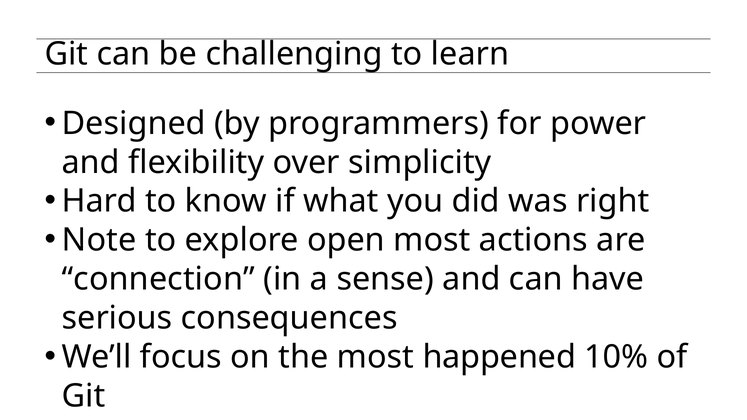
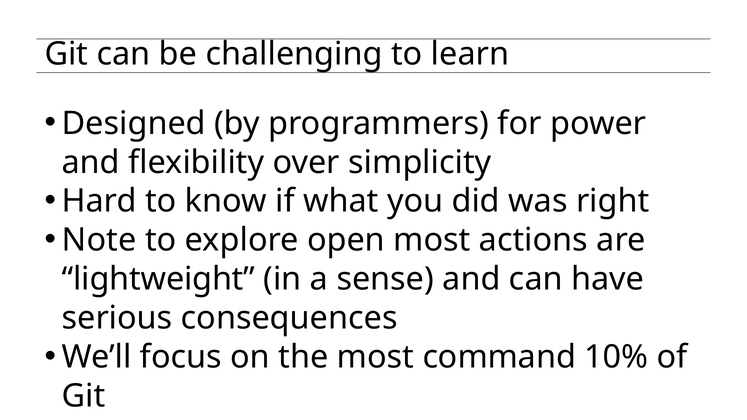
connection: connection -> lightweight (158, 279)
happened: happened -> command (499, 357)
